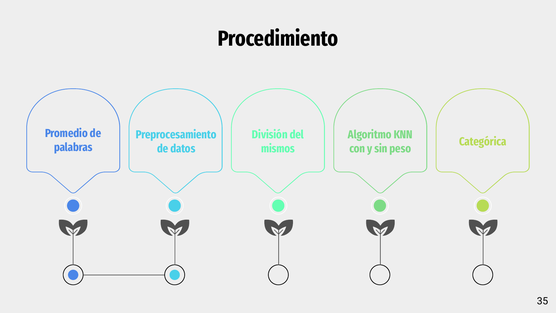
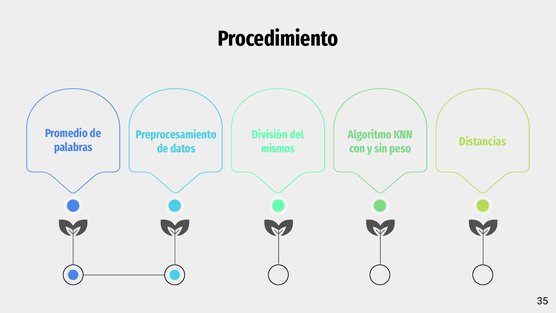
Categórica: Categórica -> Distancias (483, 142)
